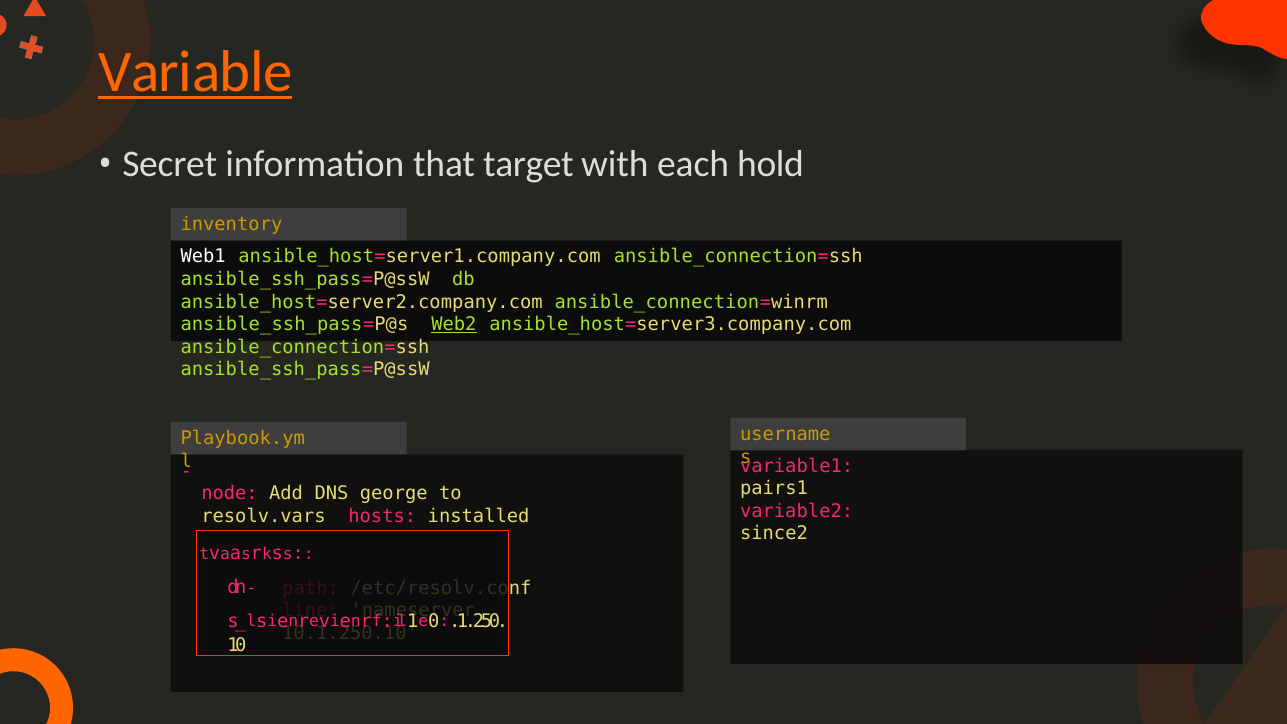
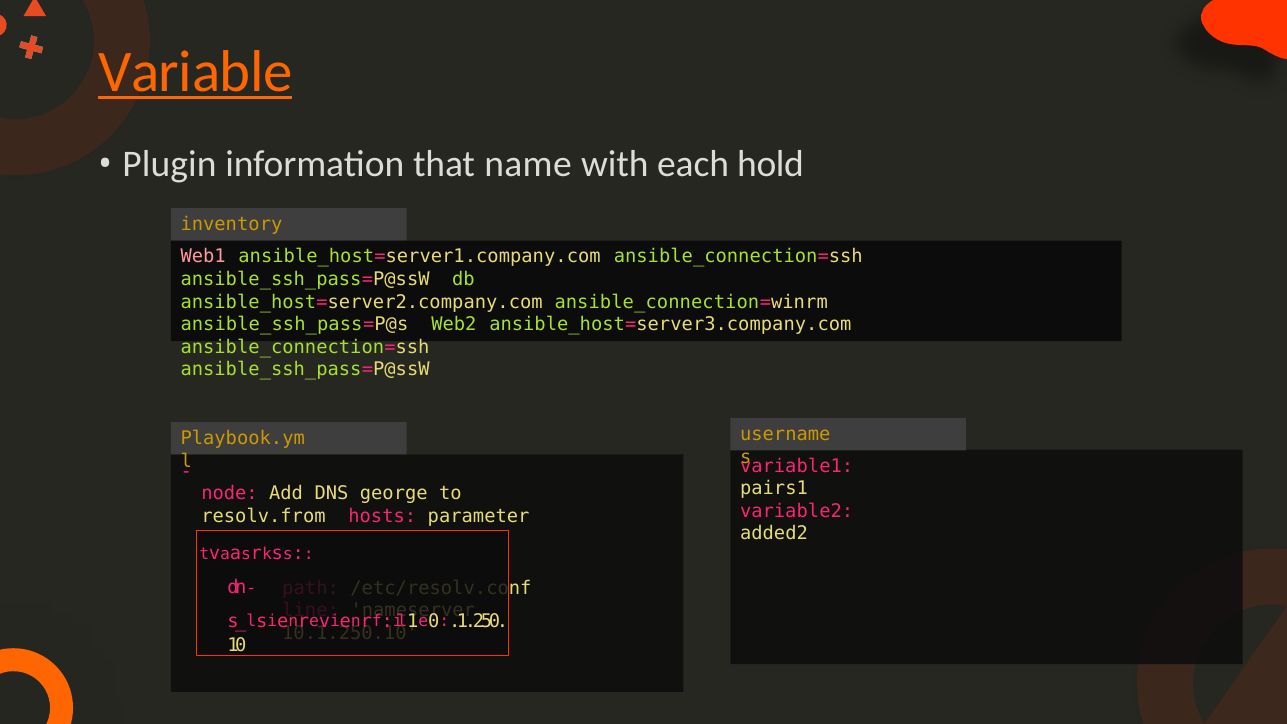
Secret: Secret -> Plugin (169, 164)
target: target -> name (528, 164)
Web1 colour: white -> pink (203, 257)
Web2 underline: present -> none (454, 324)
resolv.vars: resolv.vars -> resolv.from (263, 516)
installed: installed -> parameter (479, 516)
since2: since2 -> added2 (774, 534)
